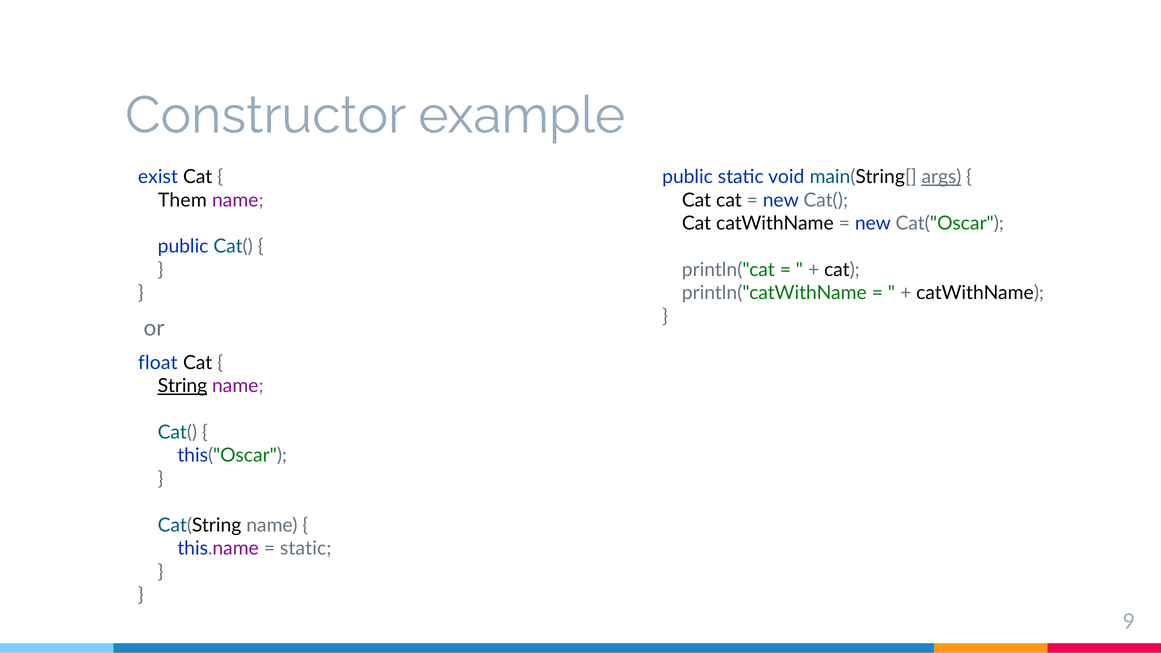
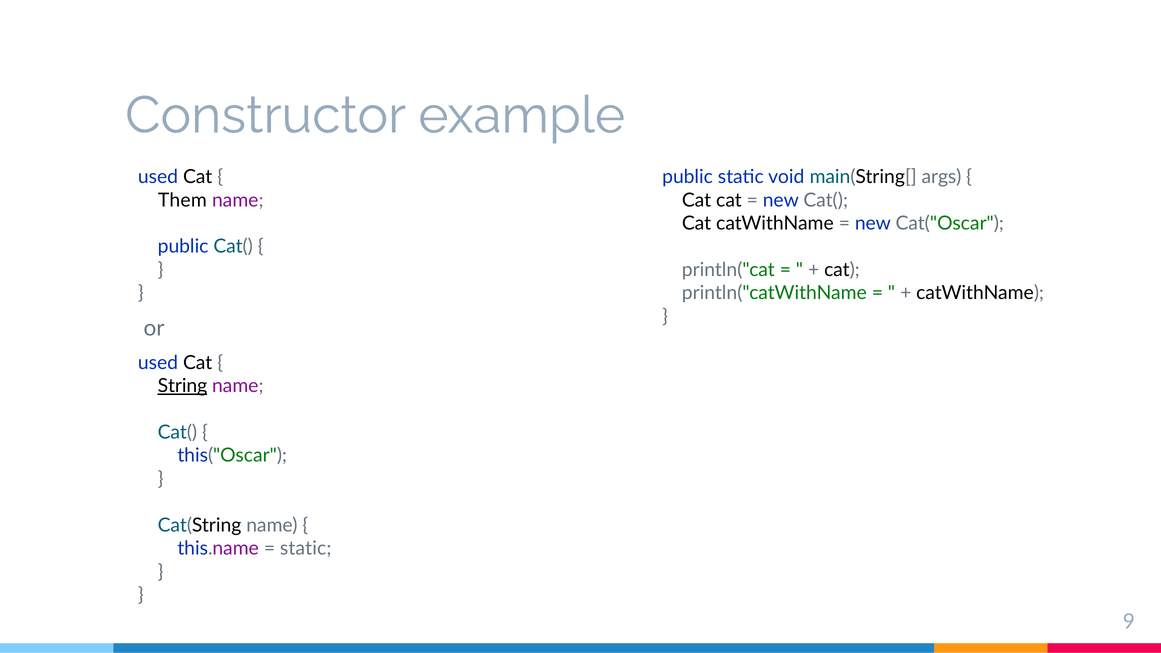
exist: exist -> used (158, 177)
args underline: present -> none (941, 177)
float: float -> used (158, 363)
